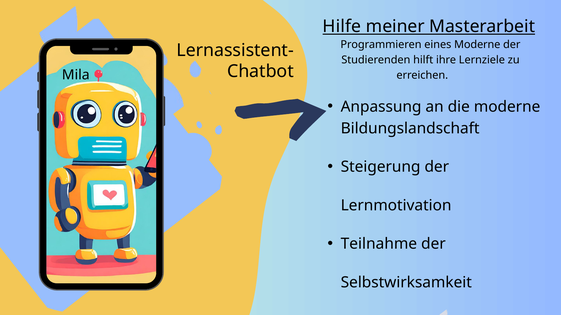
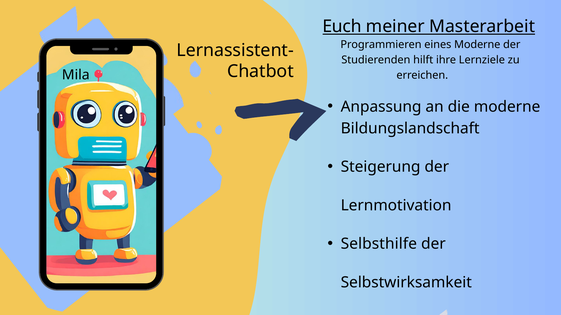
Hilfe: Hilfe -> Euch (342, 26)
Teilnahme: Teilnahme -> Selbsthilfe (379, 244)
